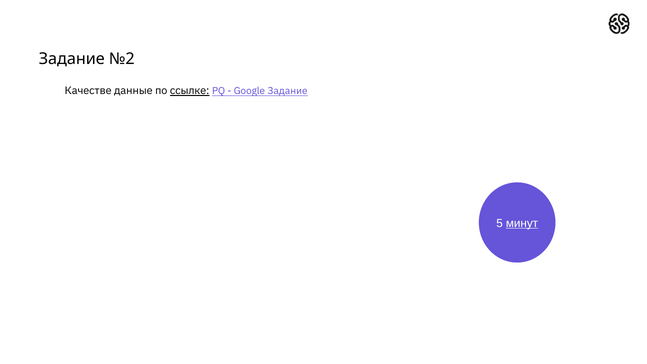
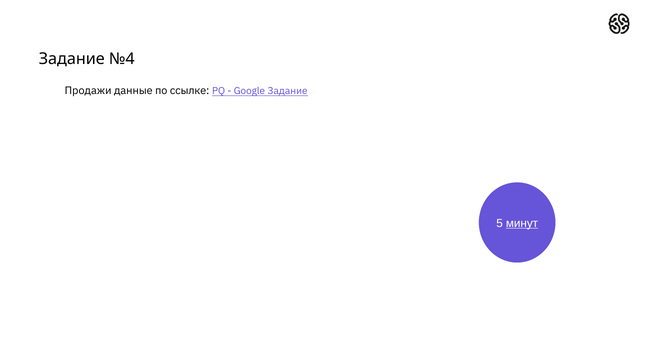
№2: №2 -> №4 (122, 59)
Качестве: Качестве -> Продажи (88, 91)
ссылке underline: present -> none (190, 91)
